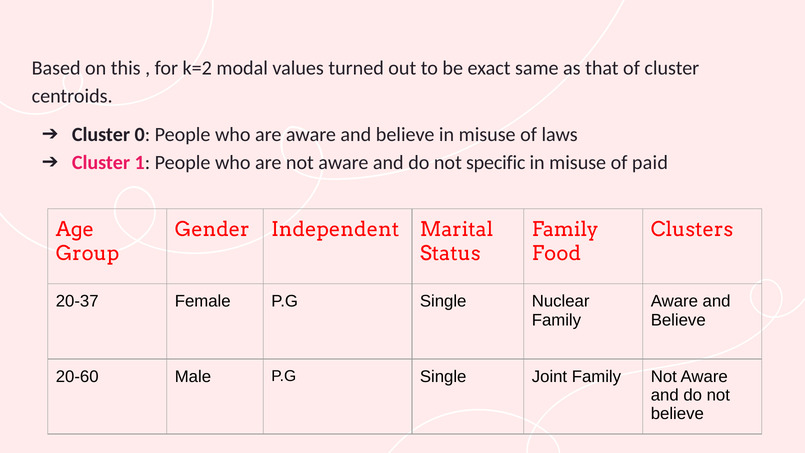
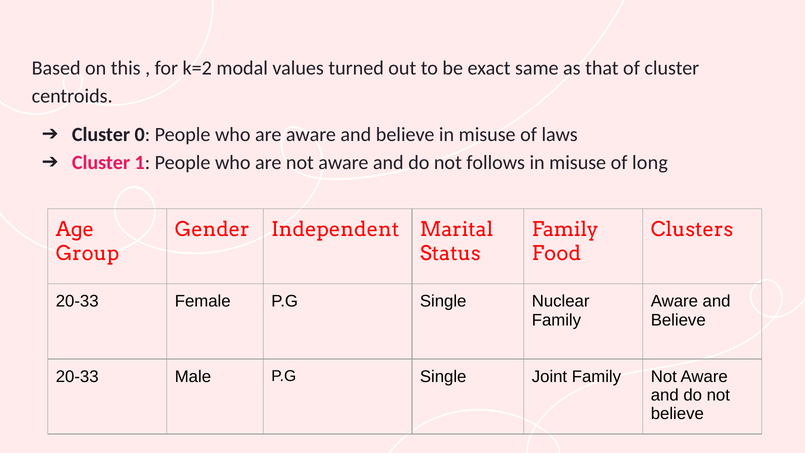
specific: specific -> follows (496, 163)
paid: paid -> long (650, 163)
20-37: 20-37 -> 20-33 (77, 301)
20-60: 20-60 -> 20-33 (77, 376)
